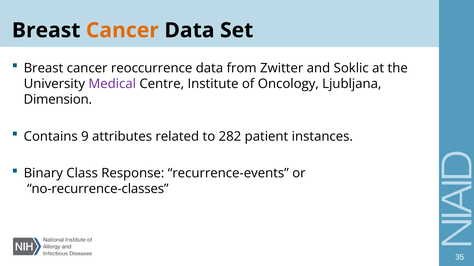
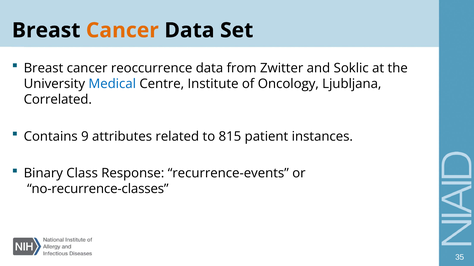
Medical colour: purple -> blue (112, 84)
Dimension: Dimension -> Correlated (58, 100)
282: 282 -> 815 (230, 137)
